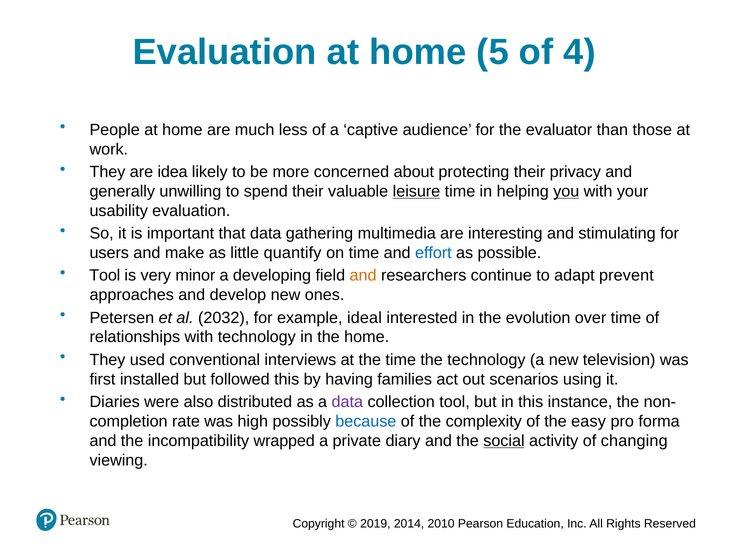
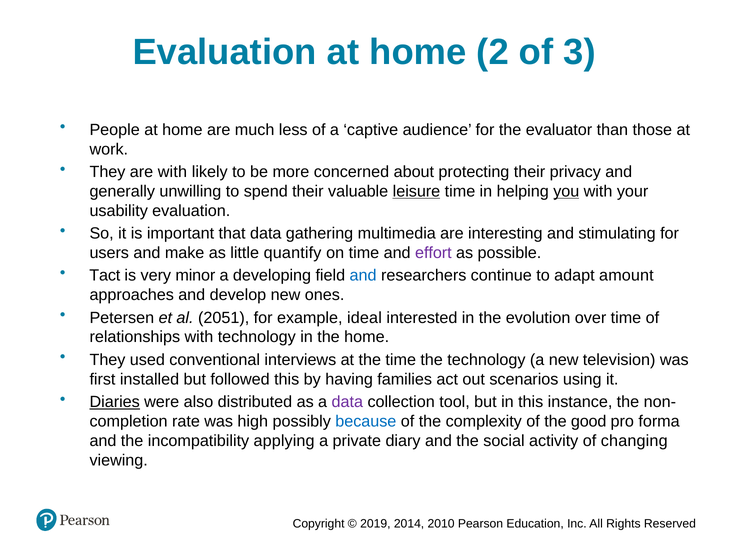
5: 5 -> 2 (493, 52)
4: 4 -> 3 (580, 52)
are idea: idea -> with (172, 172)
effort colour: blue -> purple (433, 253)
Tool: Tool -> Tact (105, 275)
and colour: orange -> blue (363, 275)
prevent: prevent -> amount (626, 275)
2032: 2032 -> 2051 (224, 318)
Diaries underline: none -> present (115, 402)
easy: easy -> good (589, 421)
wrapped: wrapped -> applying (284, 441)
social underline: present -> none (504, 441)
